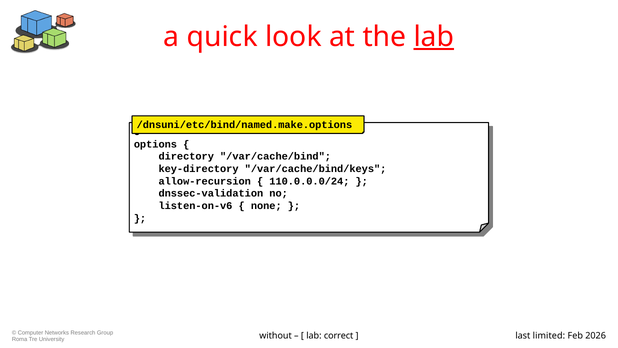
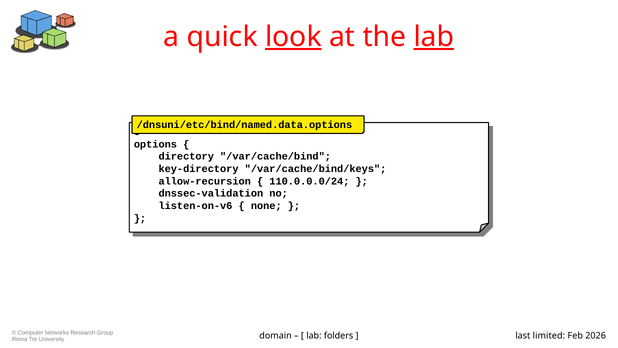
look underline: none -> present (293, 37)
/dnsuni/etc/bind/named.make.options: /dnsuni/etc/bind/named.make.options -> /dnsuni/etc/bind/named.data.options (244, 125)
without: without -> domain (276, 335)
correct: correct -> folders (339, 335)
